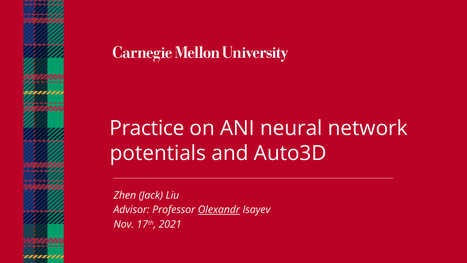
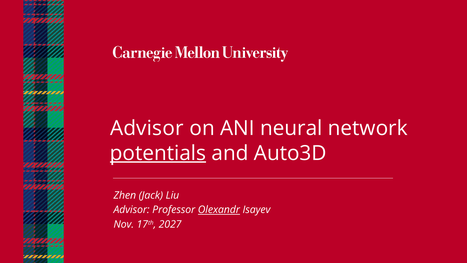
Practice: Practice -> Advisor (147, 128)
potentials underline: none -> present (158, 153)
2021: 2021 -> 2027 (170, 224)
